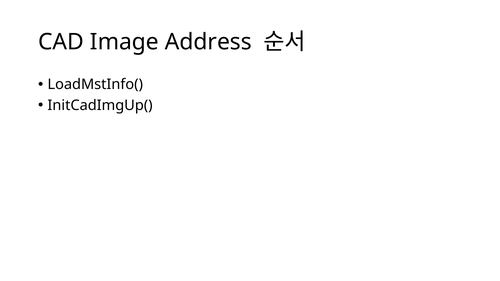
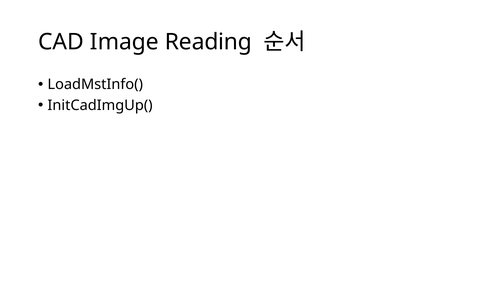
Address: Address -> Reading (208, 42)
